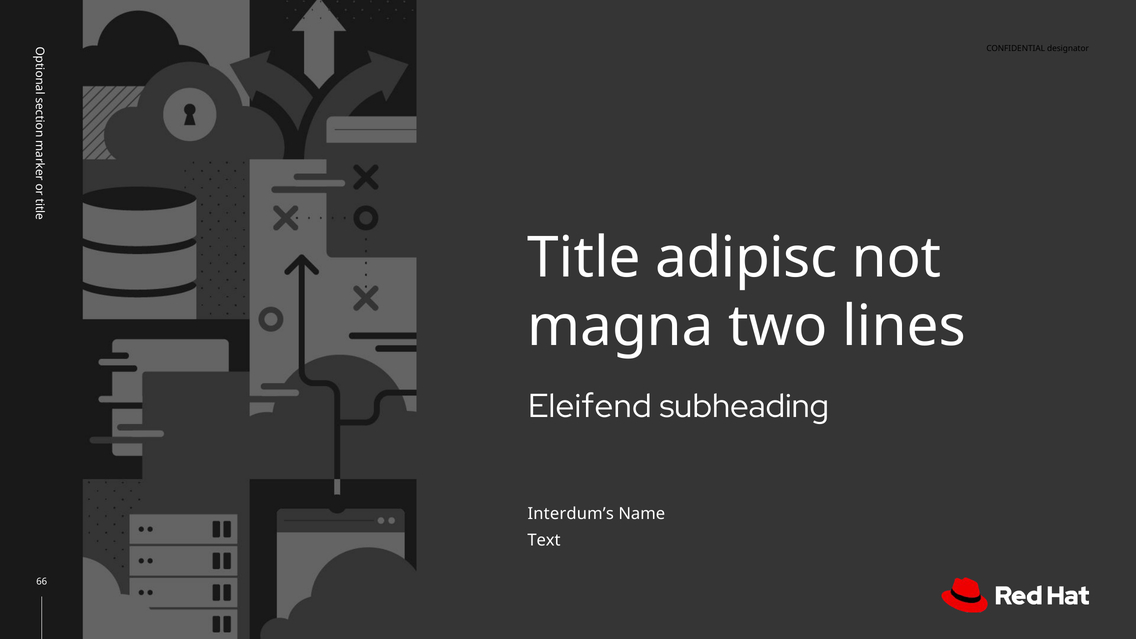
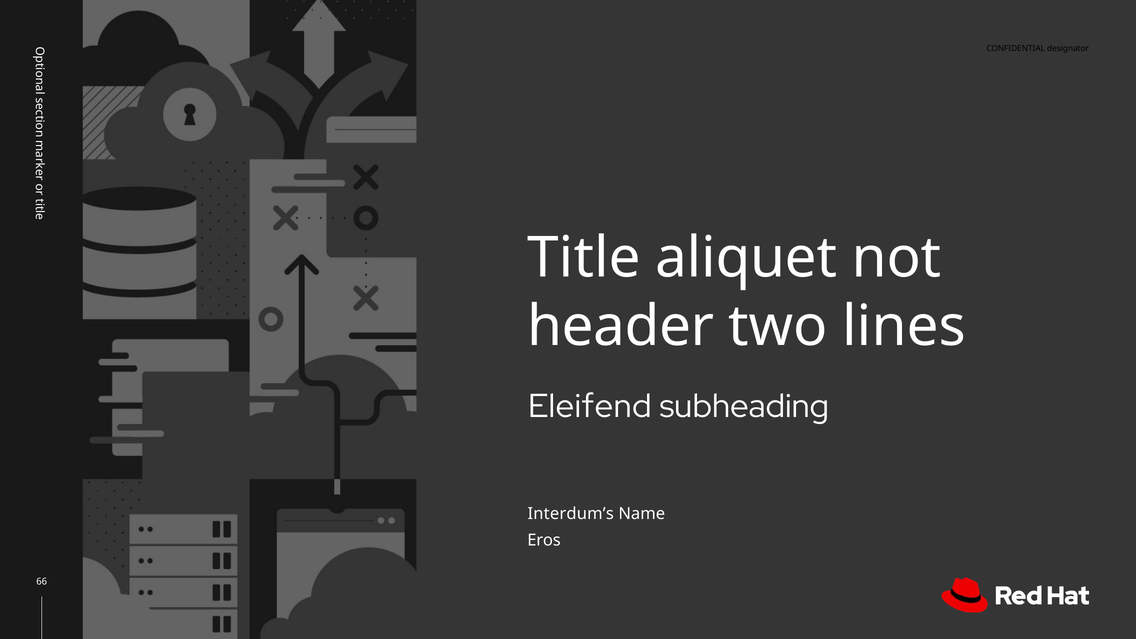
adipisc: adipisc -> aliquet (746, 258)
magna: magna -> header (621, 326)
Text: Text -> Eros (544, 540)
